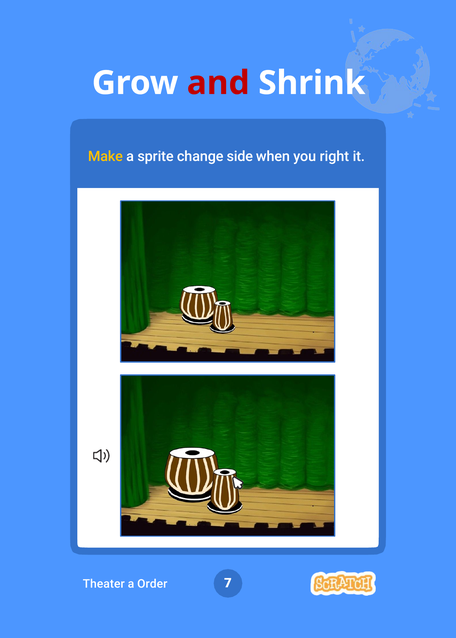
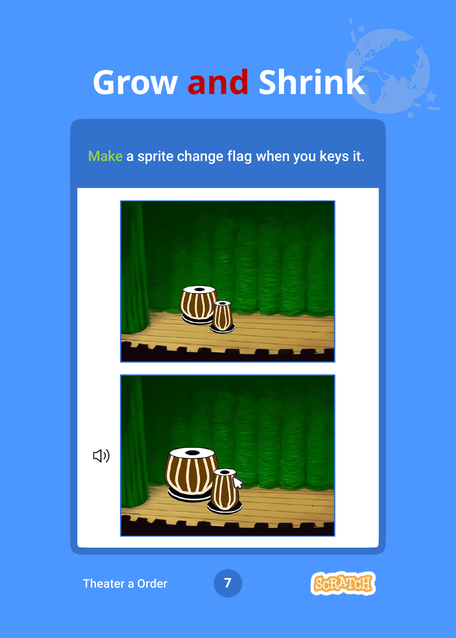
Make colour: yellow -> light green (105, 157)
side: side -> flag (240, 157)
right: right -> keys (334, 157)
